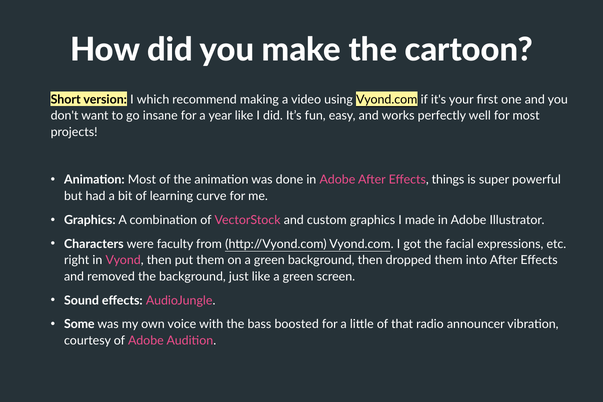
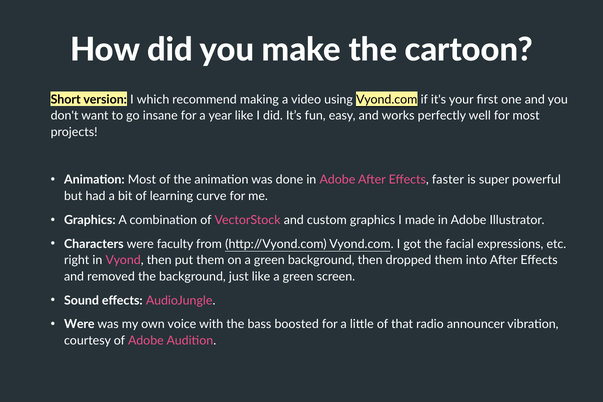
things: things -> faster (448, 180)
Some: Some -> Were (79, 324)
